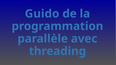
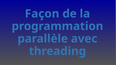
Guido: Guido -> Façon (42, 14)
